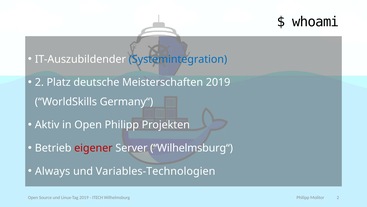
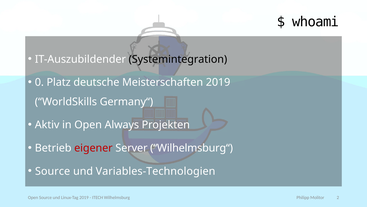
Systemintegration colour: blue -> black (178, 59)
2: 2 -> 0 (39, 82)
Open Philipp: Philipp -> Always (122, 125)
Always: Always -> Source (53, 171)
